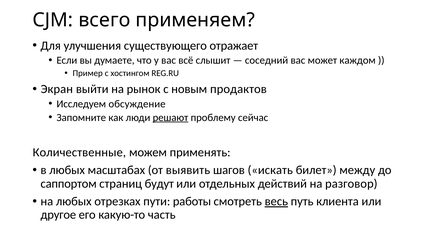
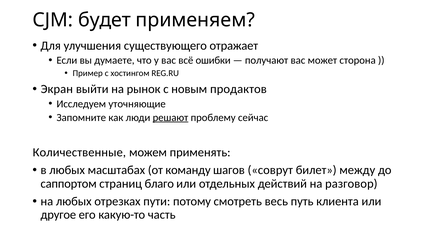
всего: всего -> будет (105, 20)
слышит: слышит -> ошибки (213, 60)
соседний: соседний -> получают (267, 60)
каждом: каждом -> сторона (358, 60)
обсуждение: обсуждение -> уточняющие (137, 104)
выявить: выявить -> команду (188, 170)
искать: искать -> соврут (270, 170)
будут: будут -> благо (159, 184)
работы: работы -> потому (192, 202)
весь underline: present -> none (276, 202)
